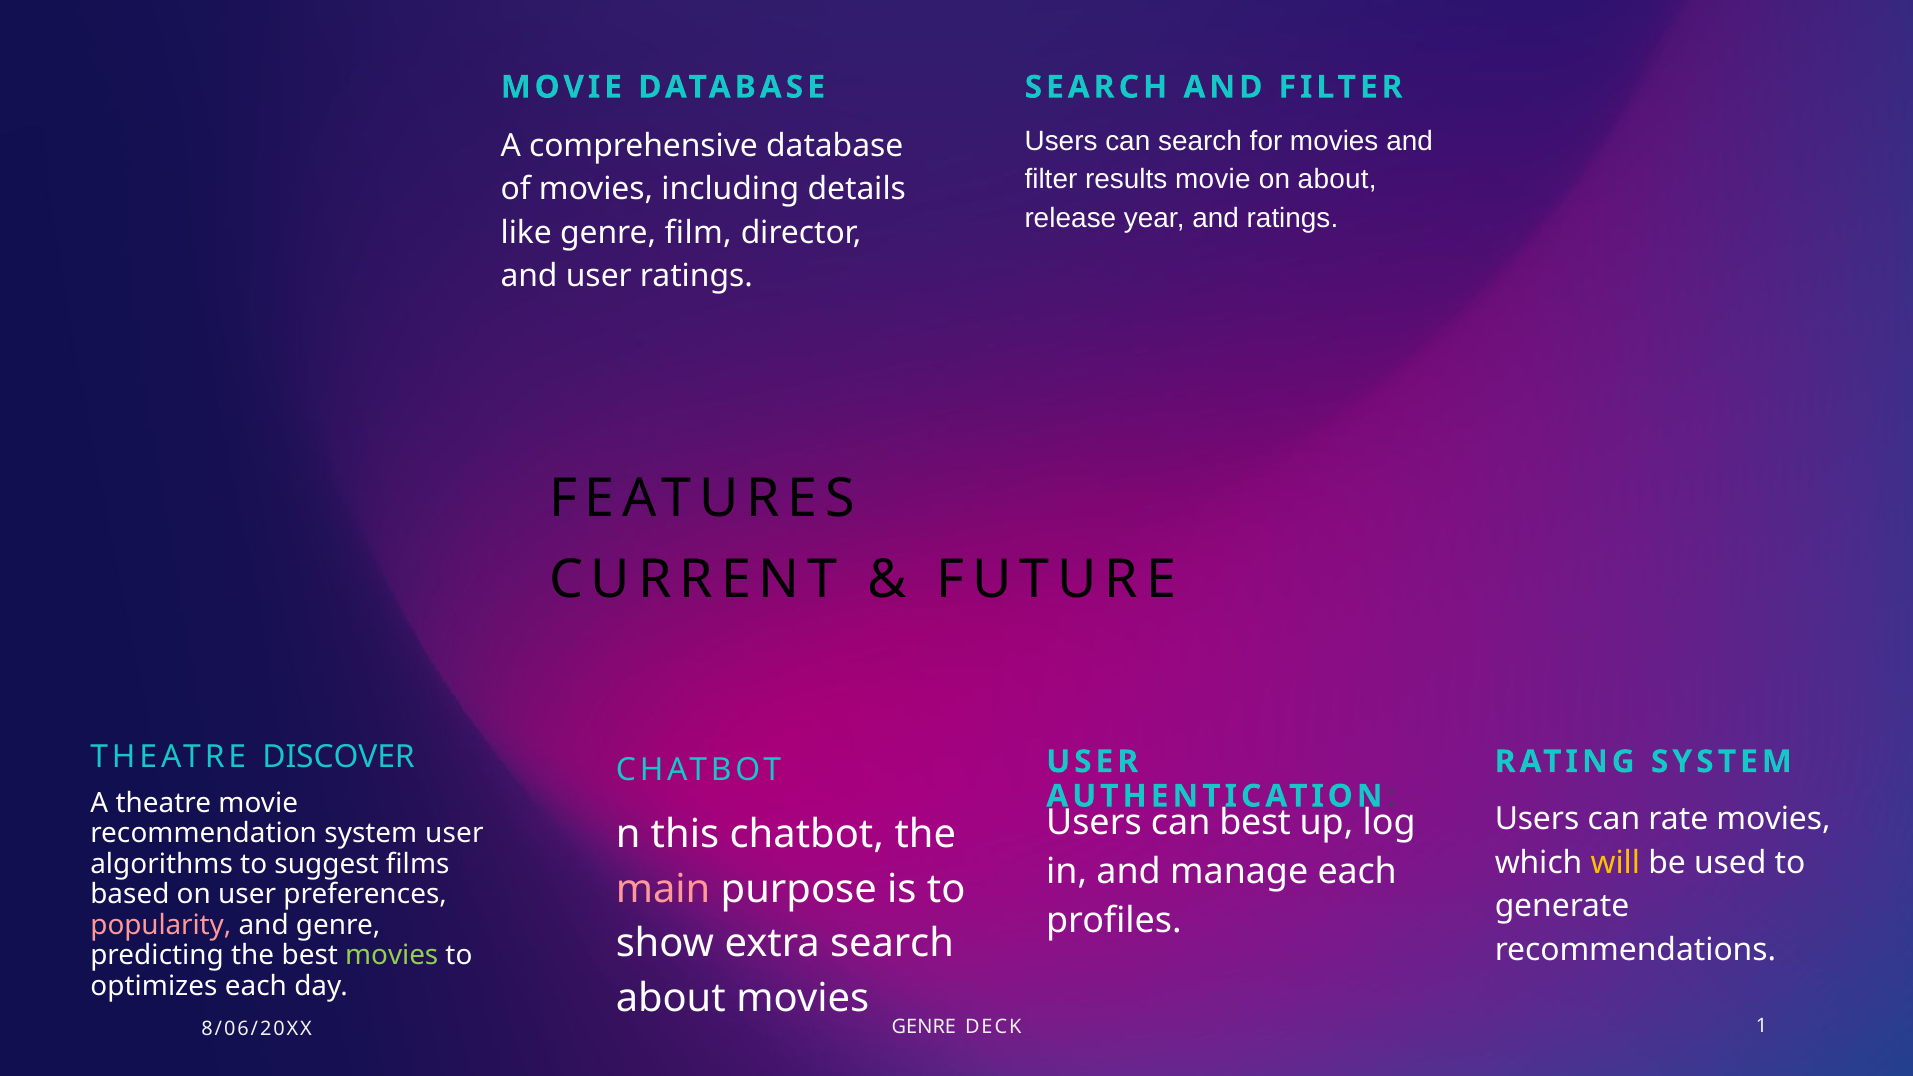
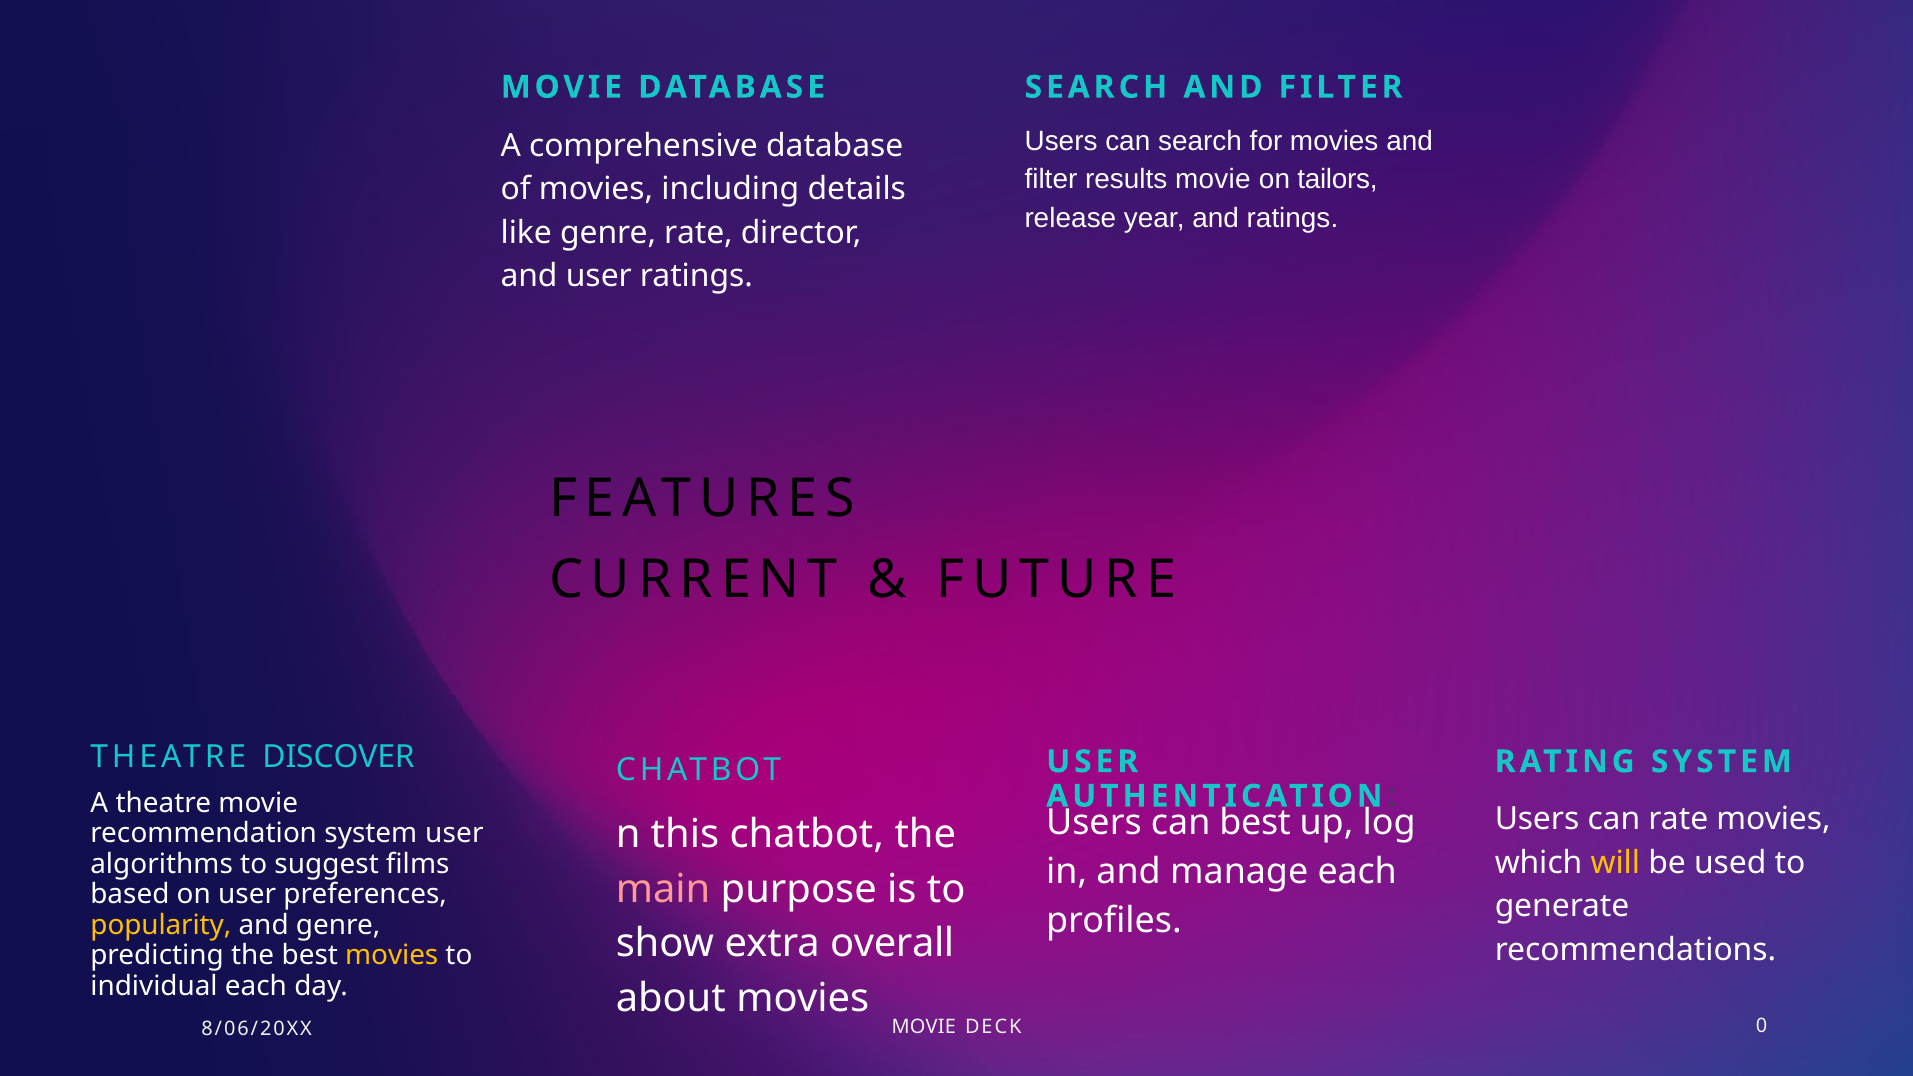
on about: about -> tailors (1337, 180)
genre film: film -> rate (698, 233)
popularity colour: pink -> yellow (161, 925)
extra search: search -> overall (892, 944)
movies colour: light green -> yellow (392, 956)
optimizes: optimizes -> individual (154, 986)
8/06/20XX GENRE: GENRE -> MOVIE (924, 1027)
1: 1 -> 0 (1762, 1026)
